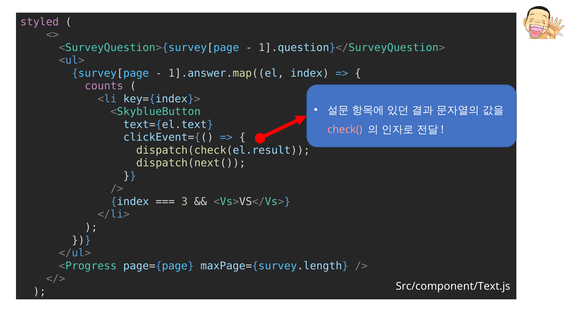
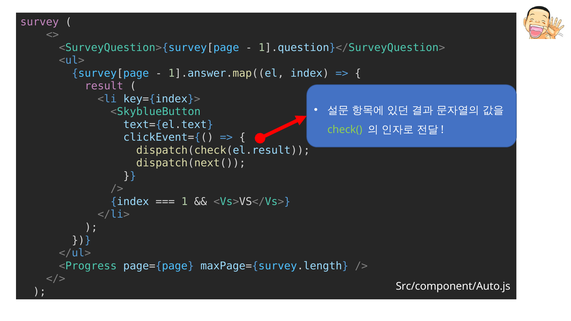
styled: styled -> survey (40, 22)
counts: counts -> result (104, 86)
check( colour: pink -> light green (345, 130)
3: 3 -> 1 (185, 202)
Src/component/Text.js: Src/component/Text.js -> Src/component/Auto.js (453, 286)
